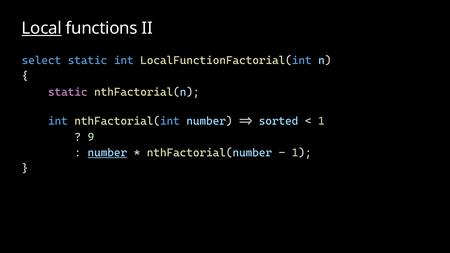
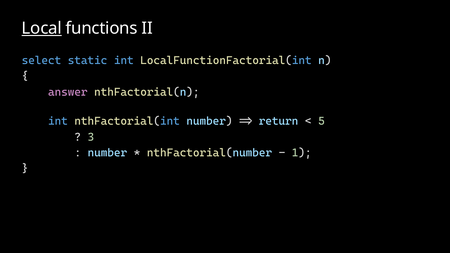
static: static -> answer (68, 92)
sorted: sorted -> return (279, 121)
1: 1 -> 5 (321, 121)
9: 9 -> 3 (91, 137)
number underline: present -> none (107, 153)
